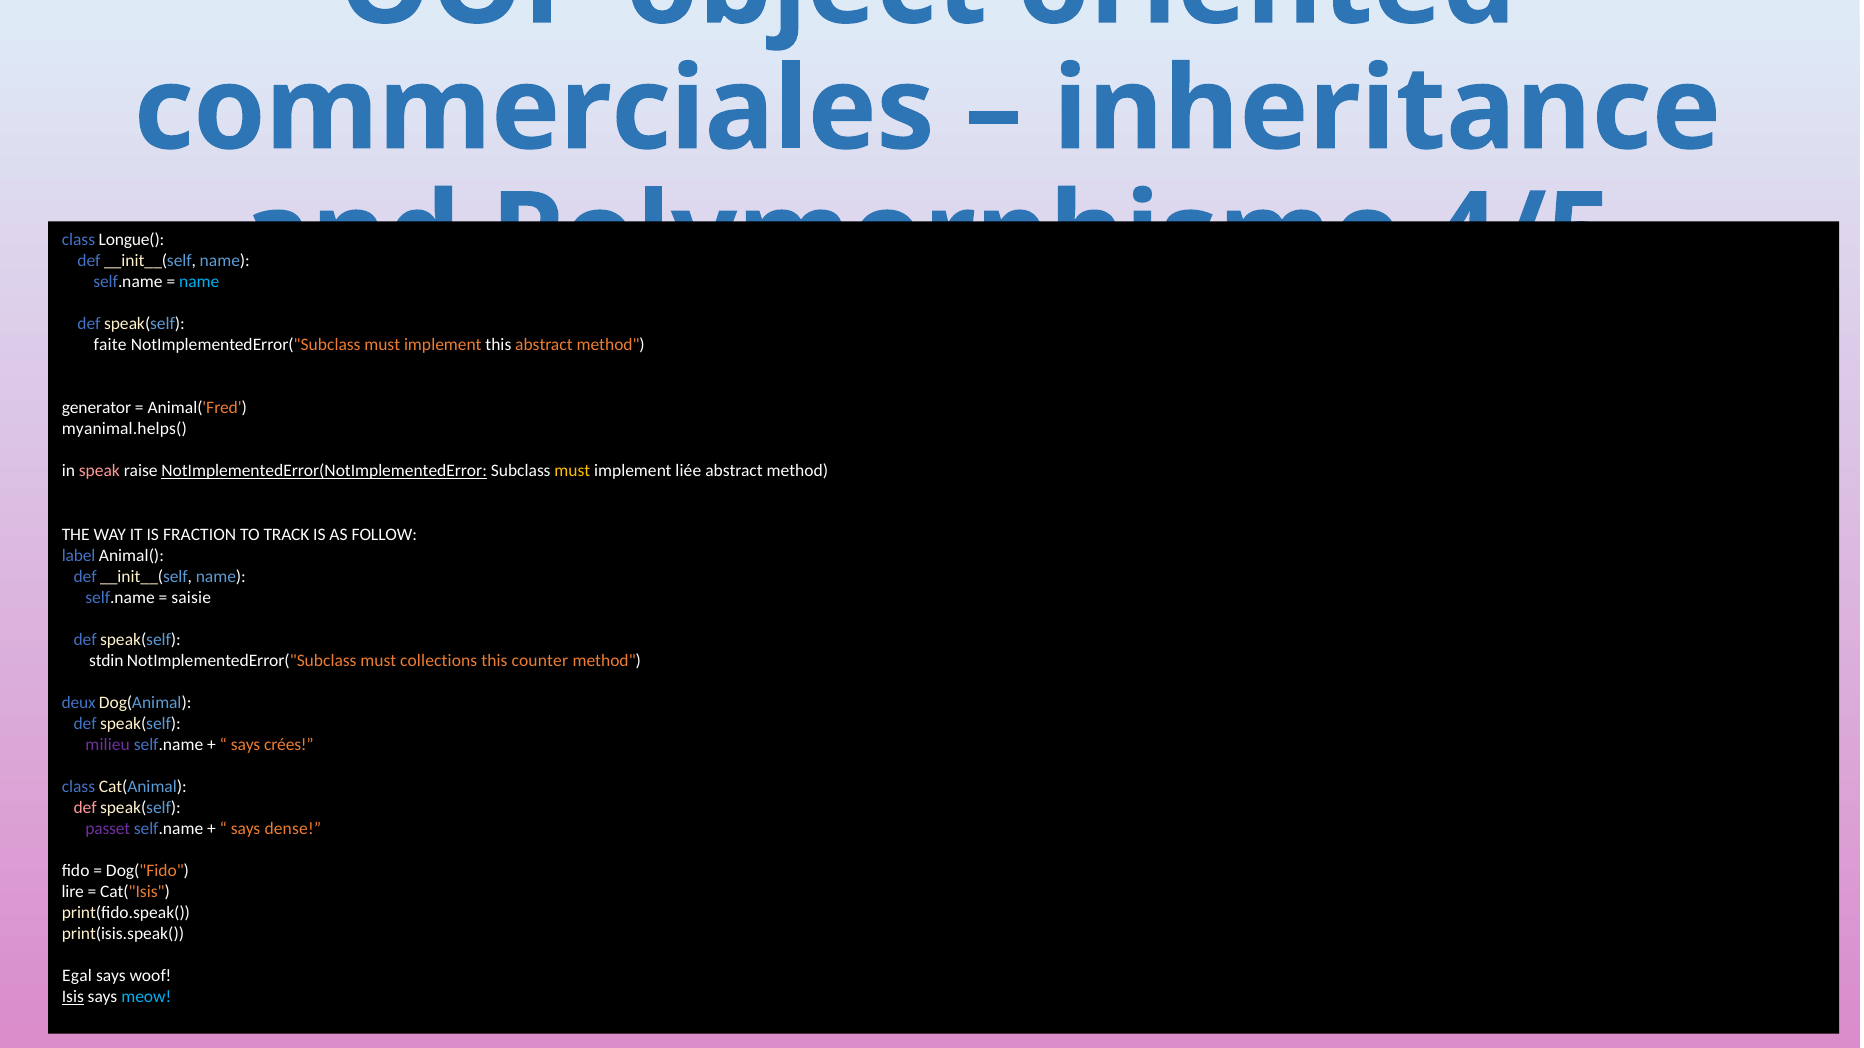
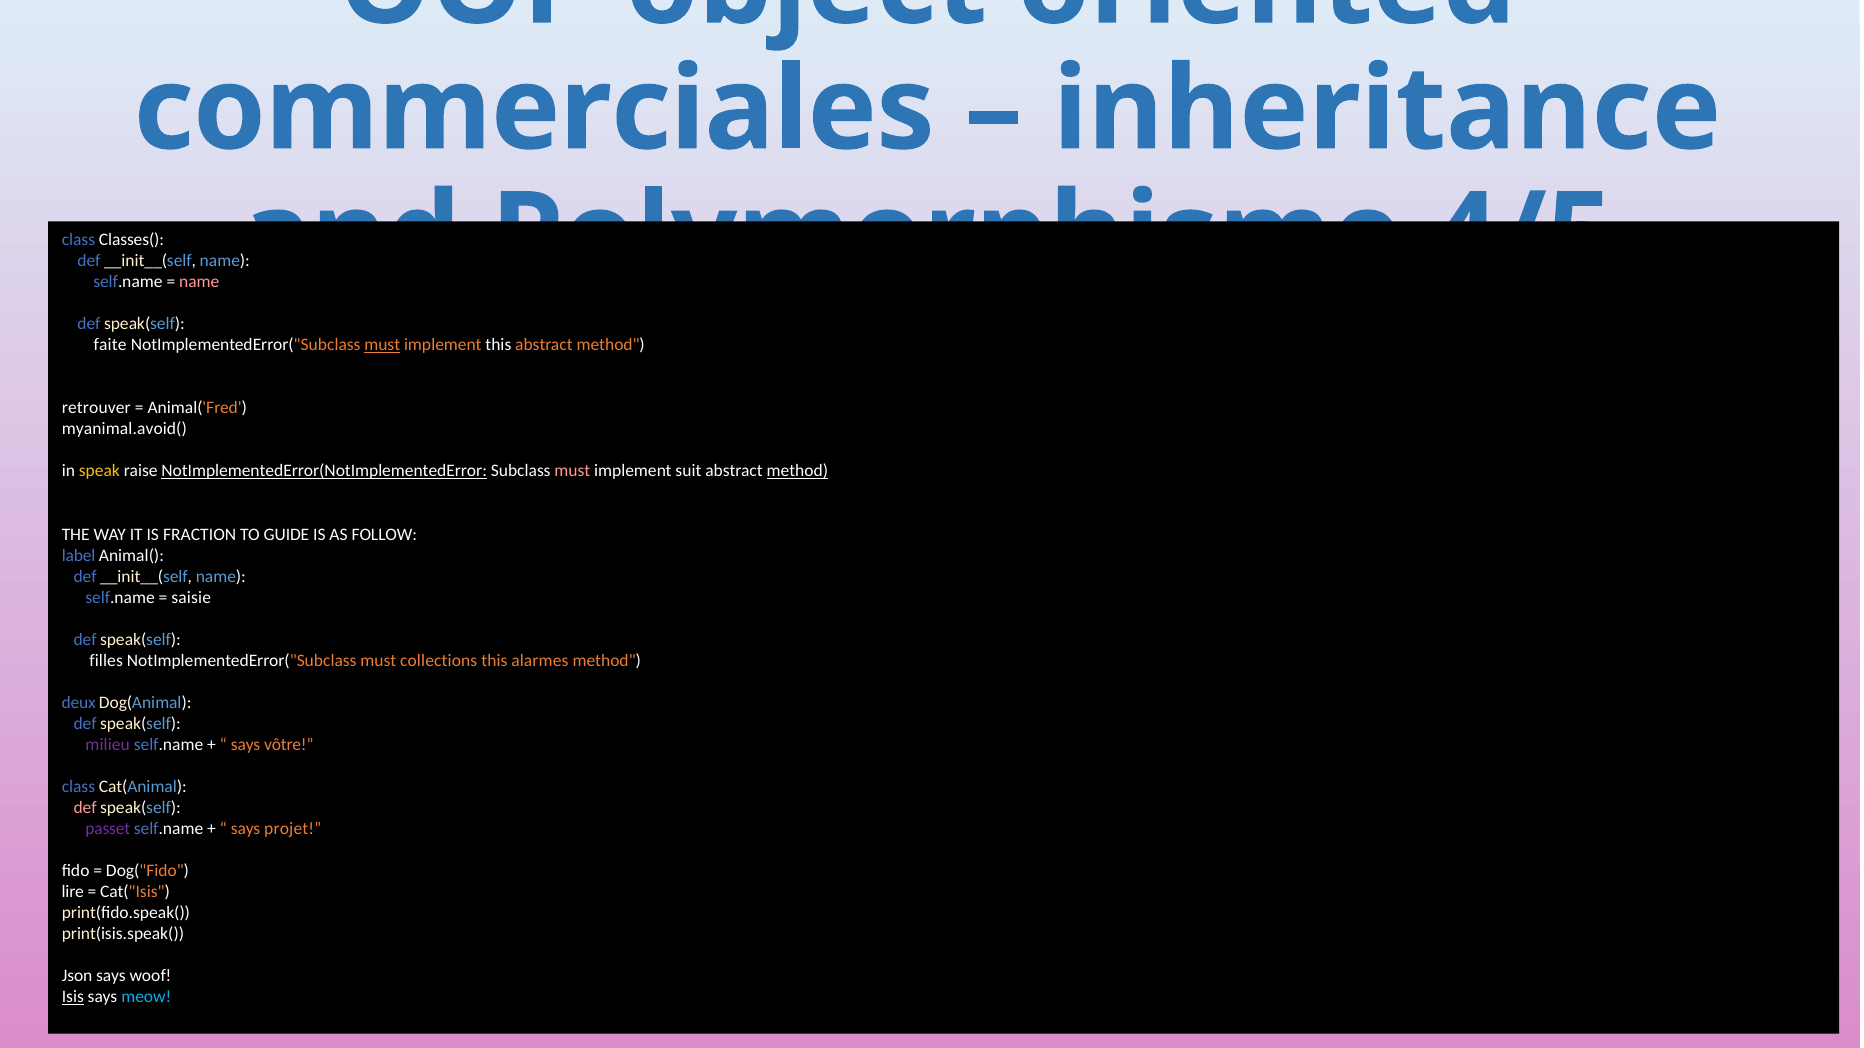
Longue(: Longue( -> Classes( (131, 240)
name colour: light blue -> pink (199, 282)
must underline: none -> present (382, 345)
generator: generator -> retrouver (96, 408)
myanimal.helps(: myanimal.helps( -> myanimal.avoid( (124, 429)
speak colour: pink -> yellow (99, 471)
must colour: yellow -> pink (572, 471)
liée: liée -> suit (688, 471)
method underline: none -> present (797, 471)
TRACK: TRACK -> GUIDE (287, 534)
stdin: stdin -> filles (106, 661)
counter: counter -> alarmes (540, 661)
crées: crées -> vôtre (289, 745)
dense: dense -> projet (293, 829)
Egal: Egal -> Json (77, 976)
